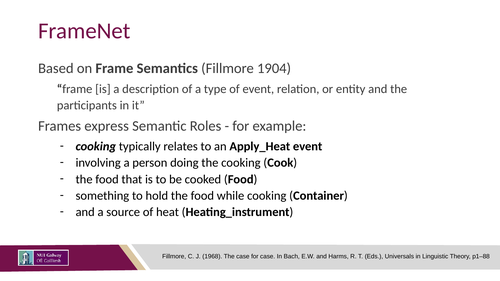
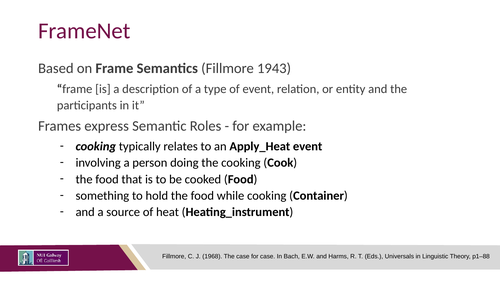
1904: 1904 -> 1943 (274, 68)
